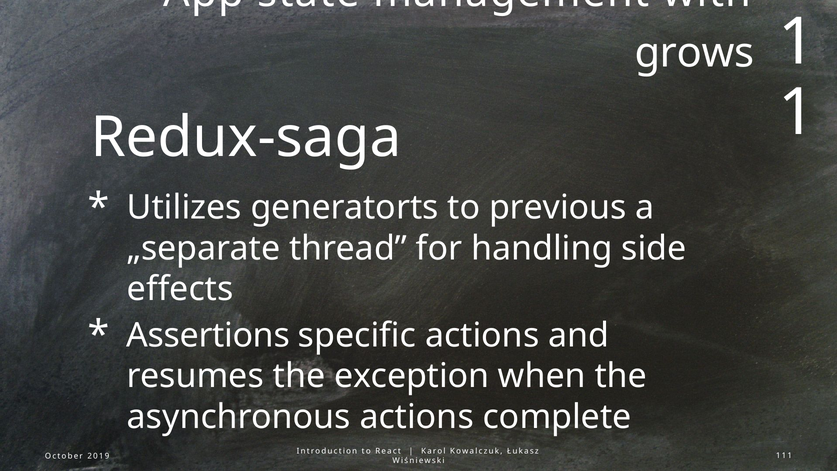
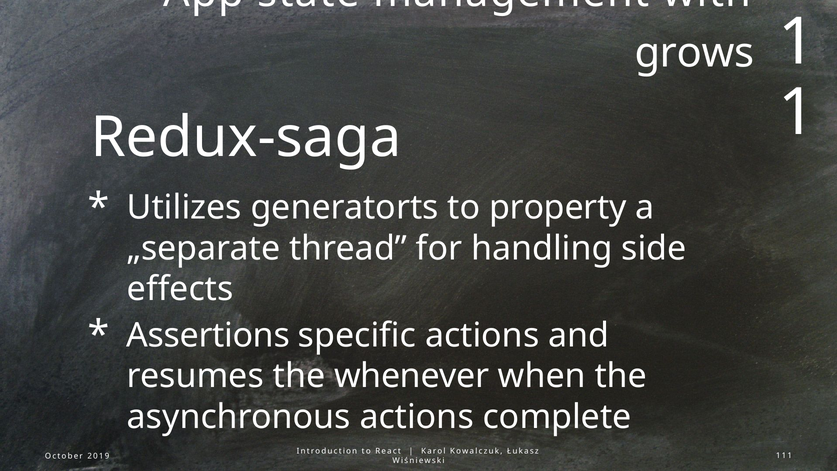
previous: previous -> property (558, 208)
exception: exception -> whenever (412, 376)
